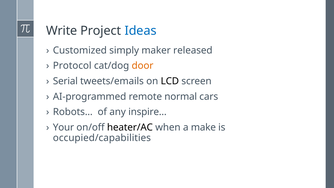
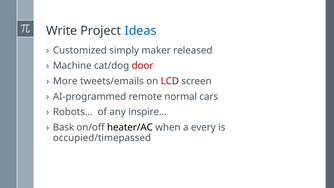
Protocol: Protocol -> Machine (72, 66)
door colour: orange -> red (143, 66)
Serial: Serial -> More (65, 81)
LCD colour: black -> red (170, 81)
Your: Your -> Bask (63, 127)
make: make -> every (203, 127)
occupied/capabilities: occupied/capabilities -> occupied/timepassed (102, 138)
